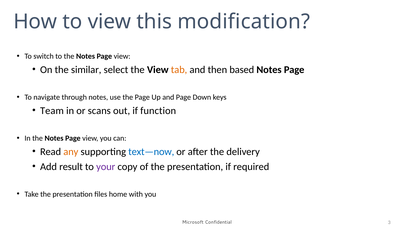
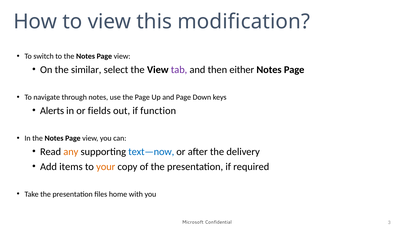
tab colour: orange -> purple (179, 70)
based: based -> either (242, 70)
Team: Team -> Alerts (52, 111)
scans: scans -> fields (99, 111)
result: result -> items (71, 167)
your colour: purple -> orange (106, 167)
